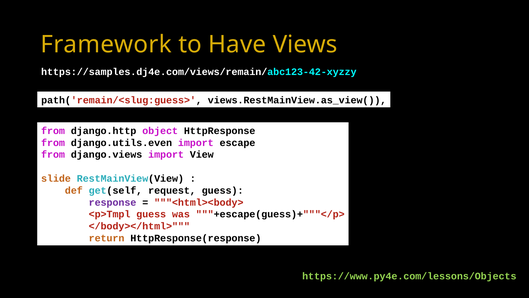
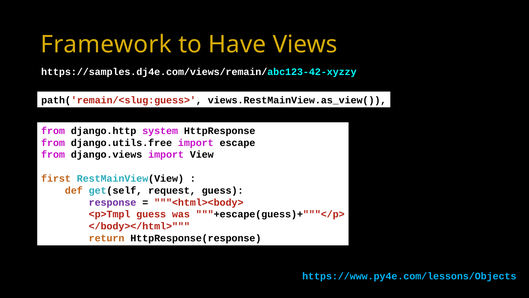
object: object -> system (160, 131)
django.utils.even: django.utils.even -> django.utils.free (121, 143)
slide: slide -> first (56, 178)
https://www.py4e.com/lessons/Objects colour: light green -> light blue (409, 276)
